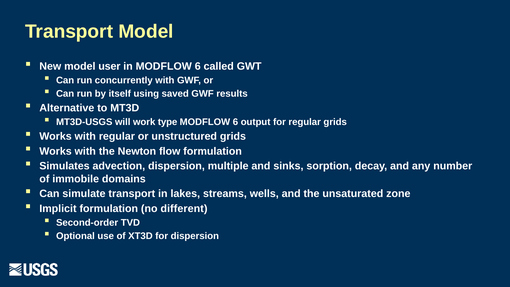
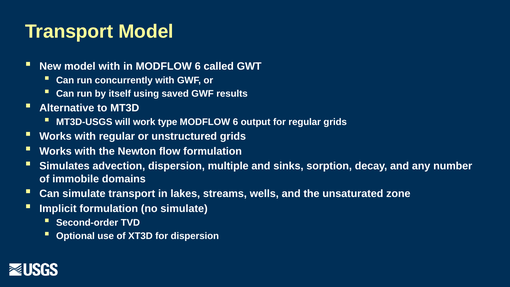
model user: user -> with (109, 66)
no different: different -> simulate (184, 209)
